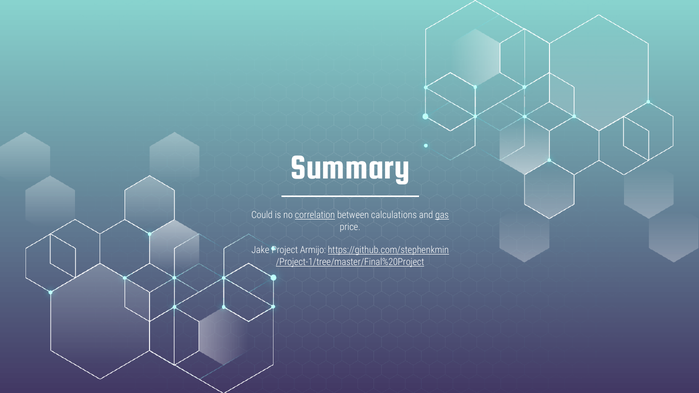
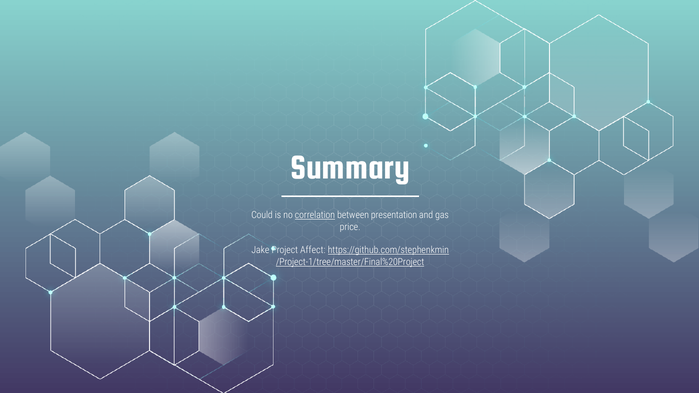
calculations: calculations -> presentation (394, 215)
gas underline: present -> none (442, 215)
Armijo: Armijo -> Affect (313, 250)
